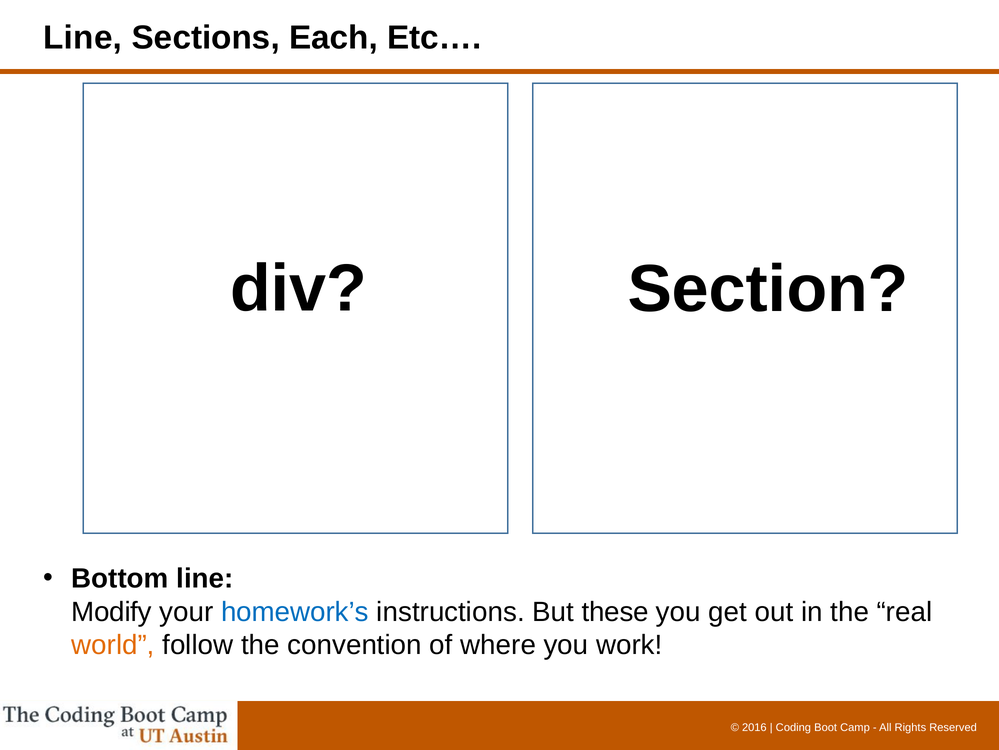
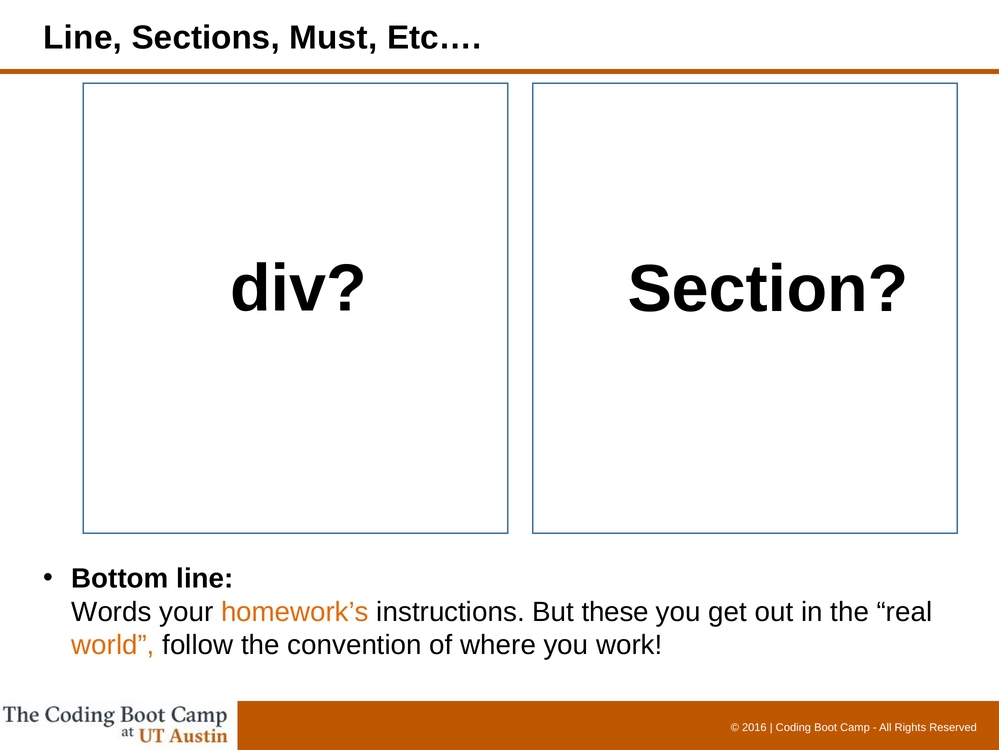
Each: Each -> Must (333, 38)
Modify: Modify -> Words (111, 611)
homework’s colour: blue -> orange (295, 611)
